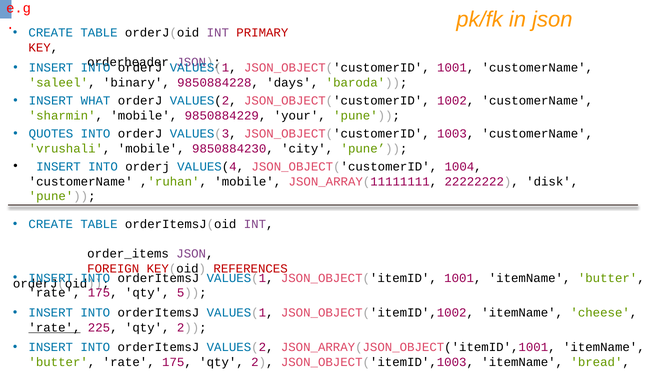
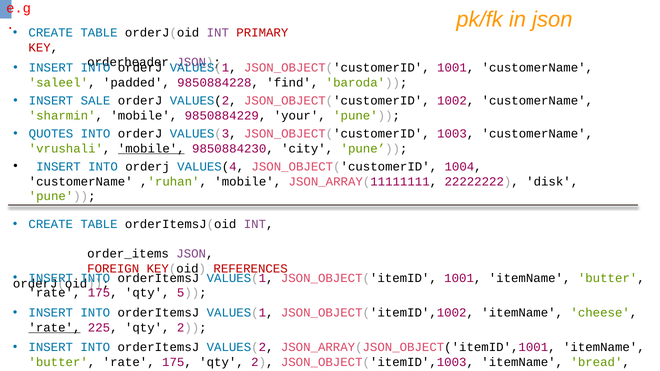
binary: binary -> padded (136, 83)
days: days -> find (292, 83)
WHAT: WHAT -> SALE (96, 101)
mobile underline: none -> present (151, 149)
